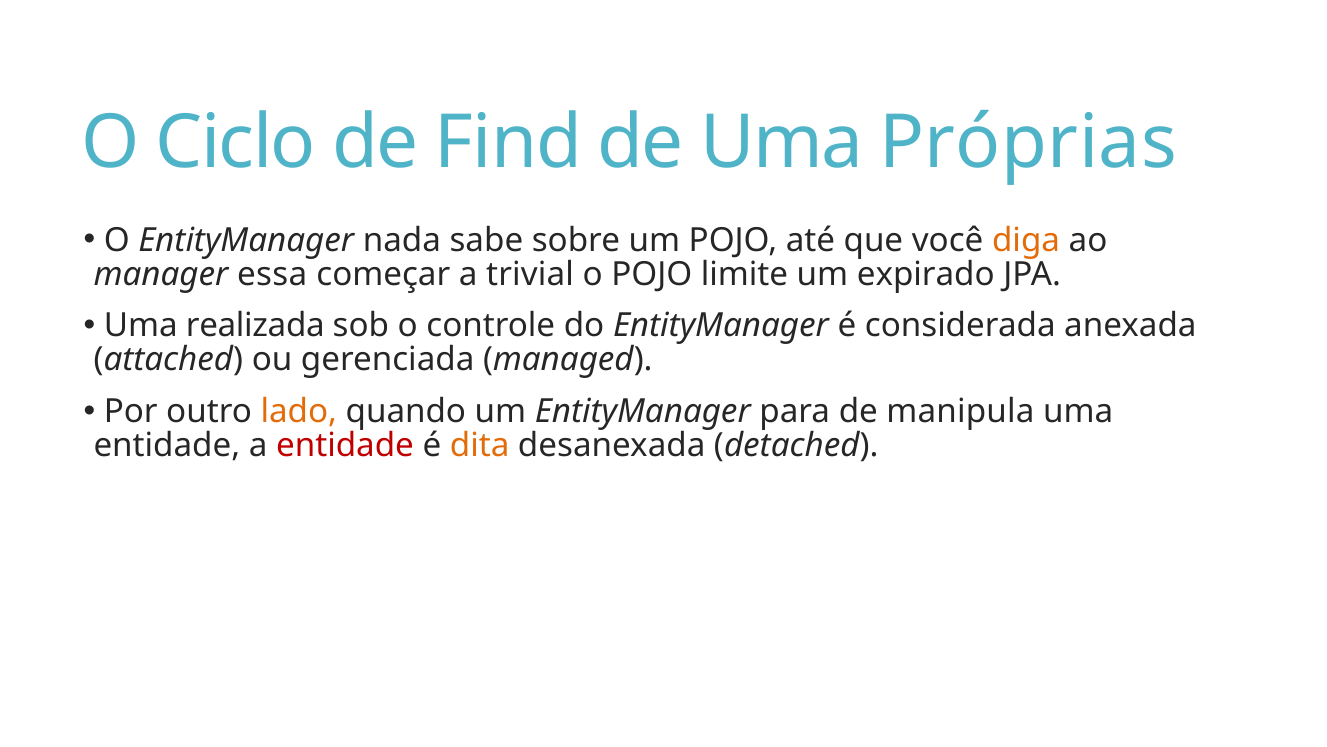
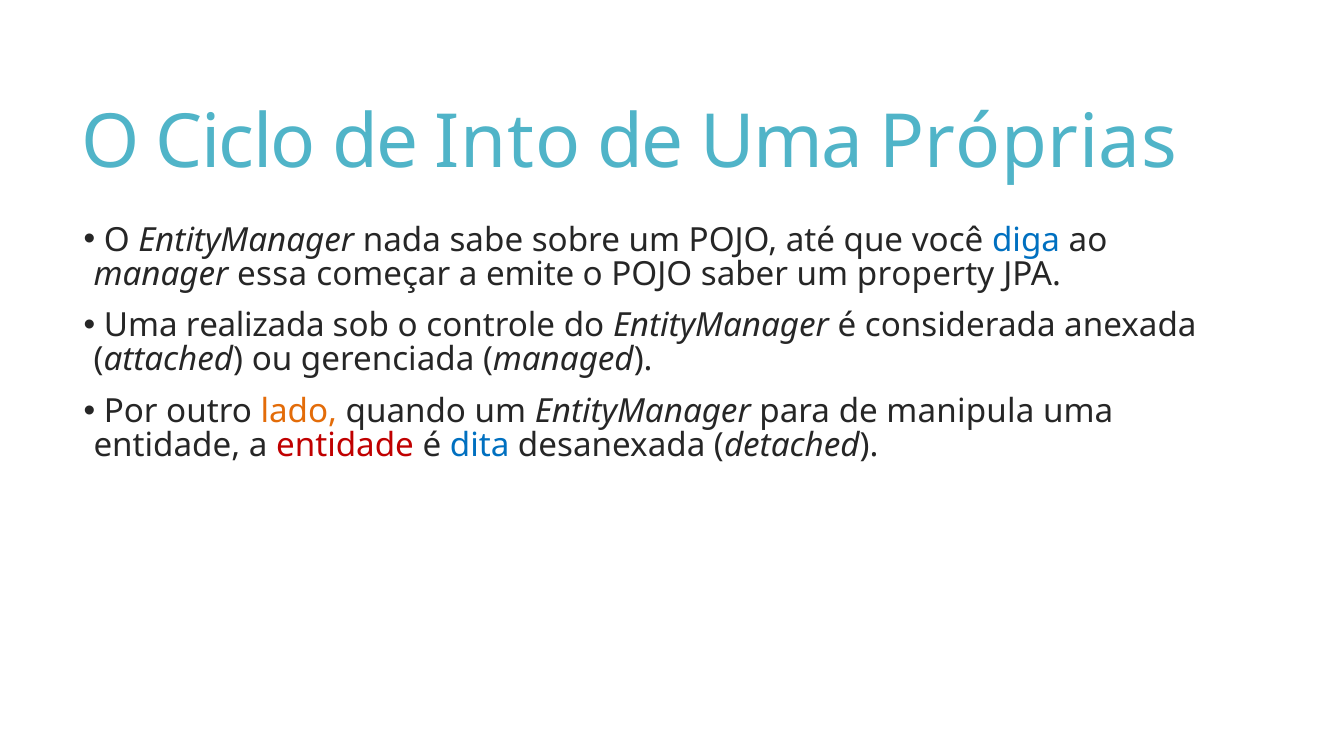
Find: Find -> Into (508, 143)
diga colour: orange -> blue (1026, 240)
trivial: trivial -> emite (530, 274)
limite: limite -> saber (745, 274)
expirado: expirado -> property (926, 274)
dita colour: orange -> blue (480, 445)
